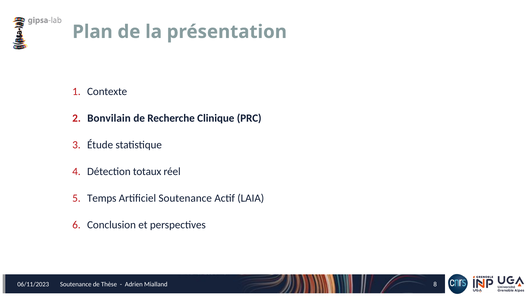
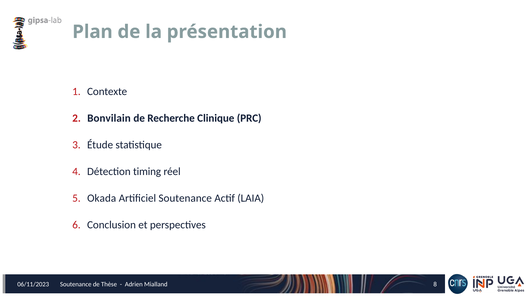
totaux: totaux -> timing (147, 171)
Temps: Temps -> Okada (102, 198)
